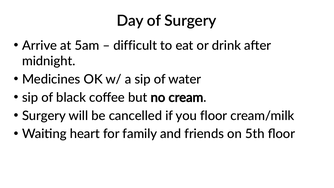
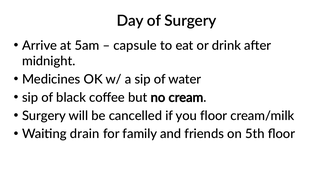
difficult: difficult -> capsule (135, 45)
heart: heart -> drain (85, 134)
